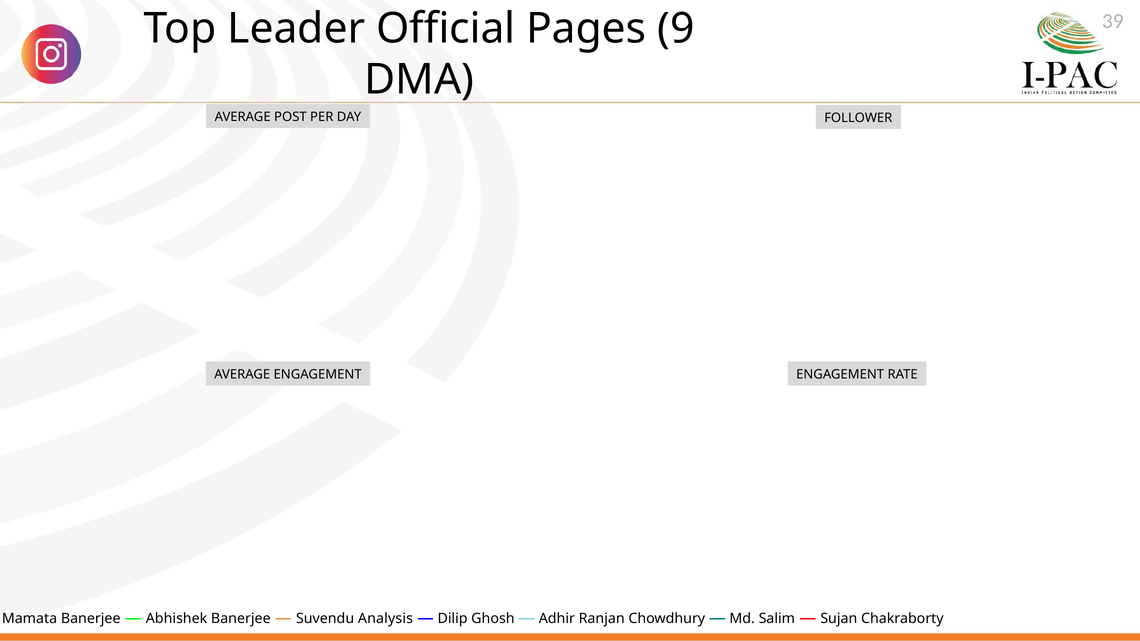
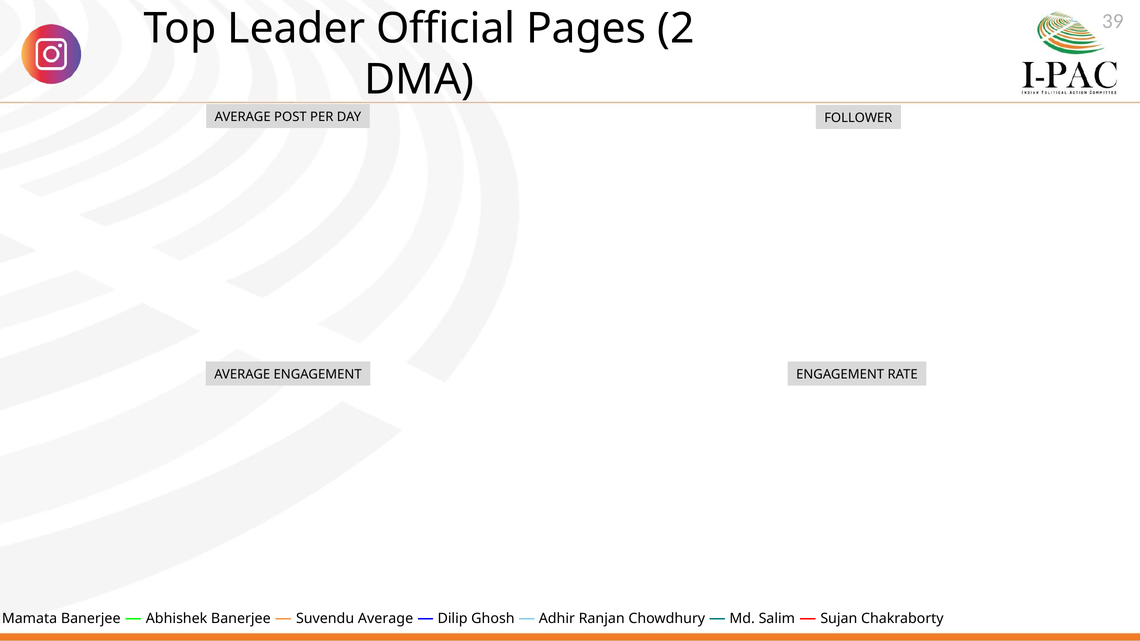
9: 9 -> 2 (676, 29)
Suvendu Analysis: Analysis -> Average (386, 619)
